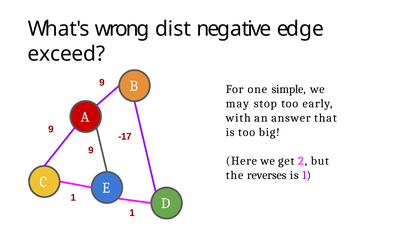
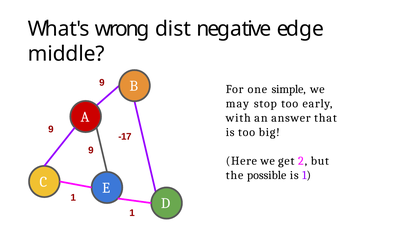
exceed: exceed -> middle (66, 54)
reverses: reverses -> possible (267, 175)
